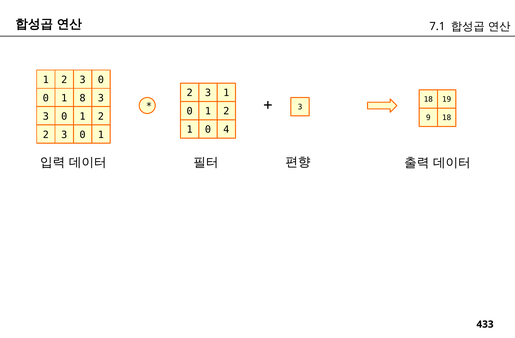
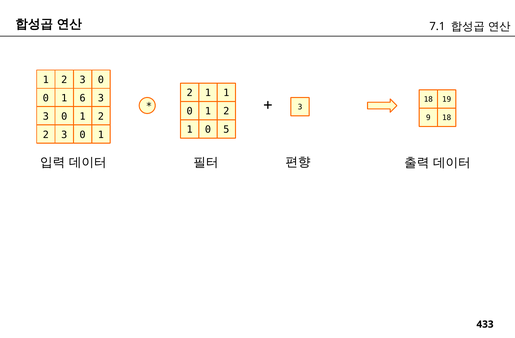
3: 3 -> 1 (208, 93)
8: 8 -> 6 (83, 98)
4: 4 -> 5 (226, 130)
